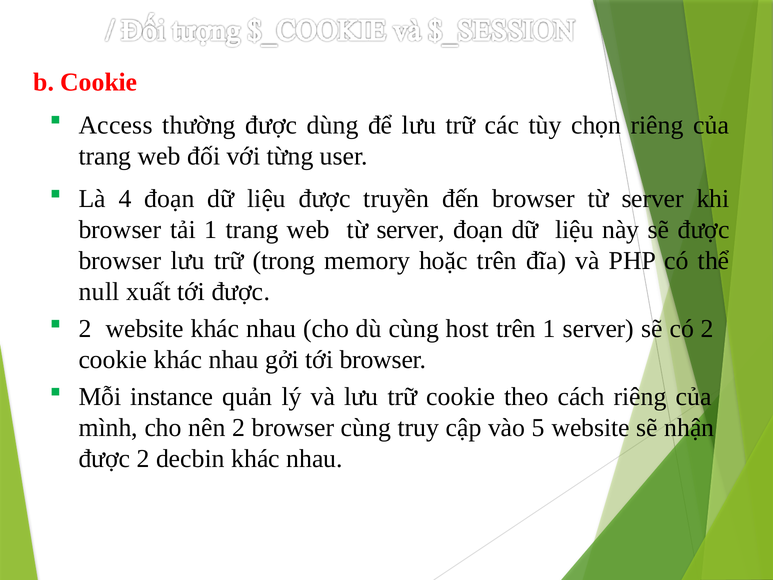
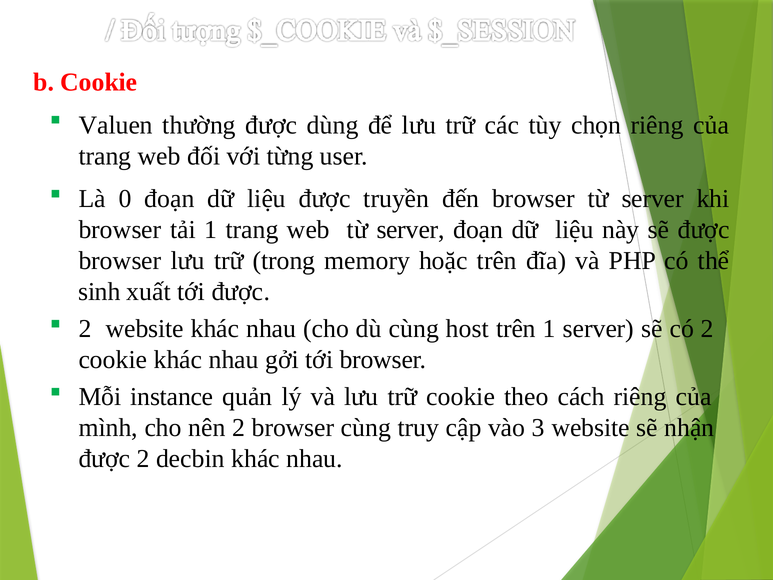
Access: Access -> Valuen (116, 125)
4: 4 -> 0 (125, 199)
null: null -> sinh (99, 291)
5: 5 -> 3 (538, 428)
